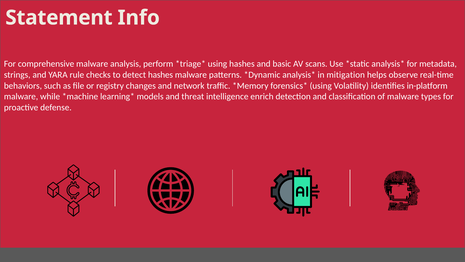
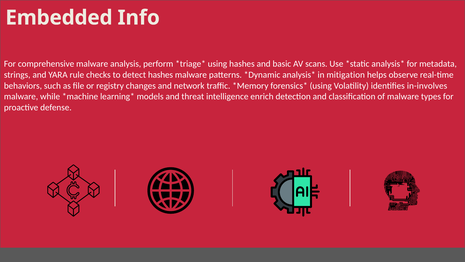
Statement: Statement -> Embedded (59, 18)
in-platform: in-platform -> in-involves (427, 86)
